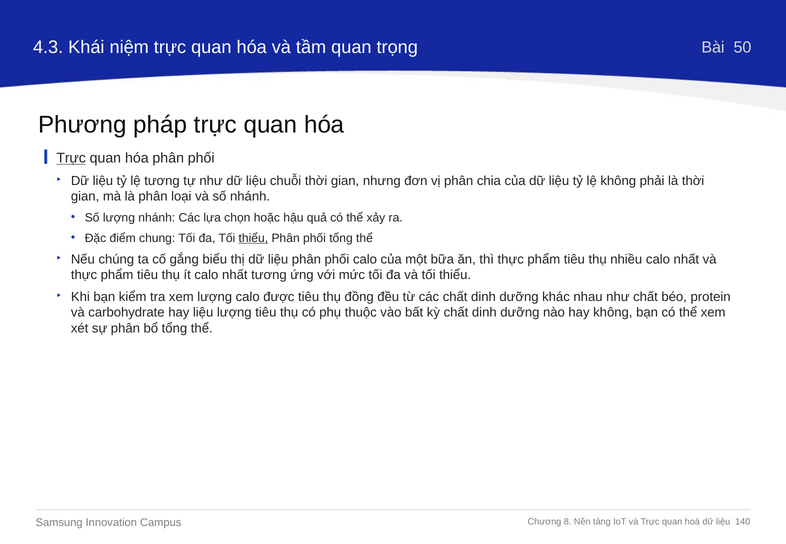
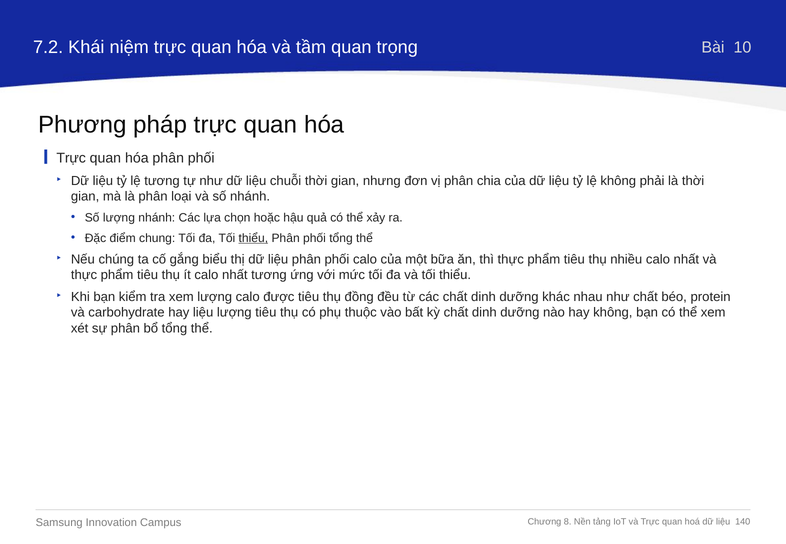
4.3: 4.3 -> 7.2 (48, 47)
50: 50 -> 10 (742, 47)
Trực underline: present -> none (71, 158)
